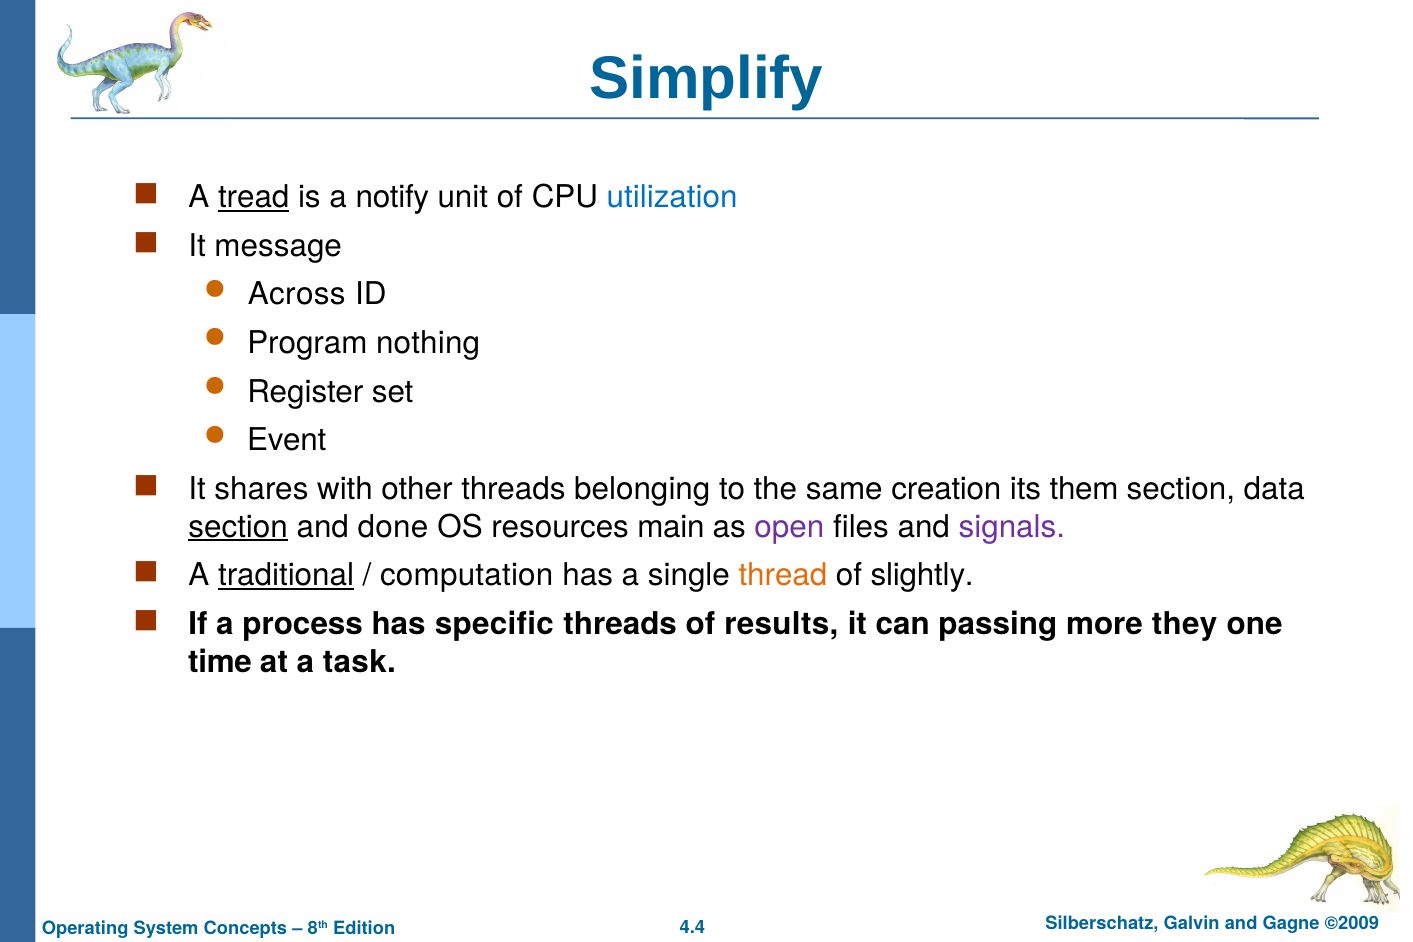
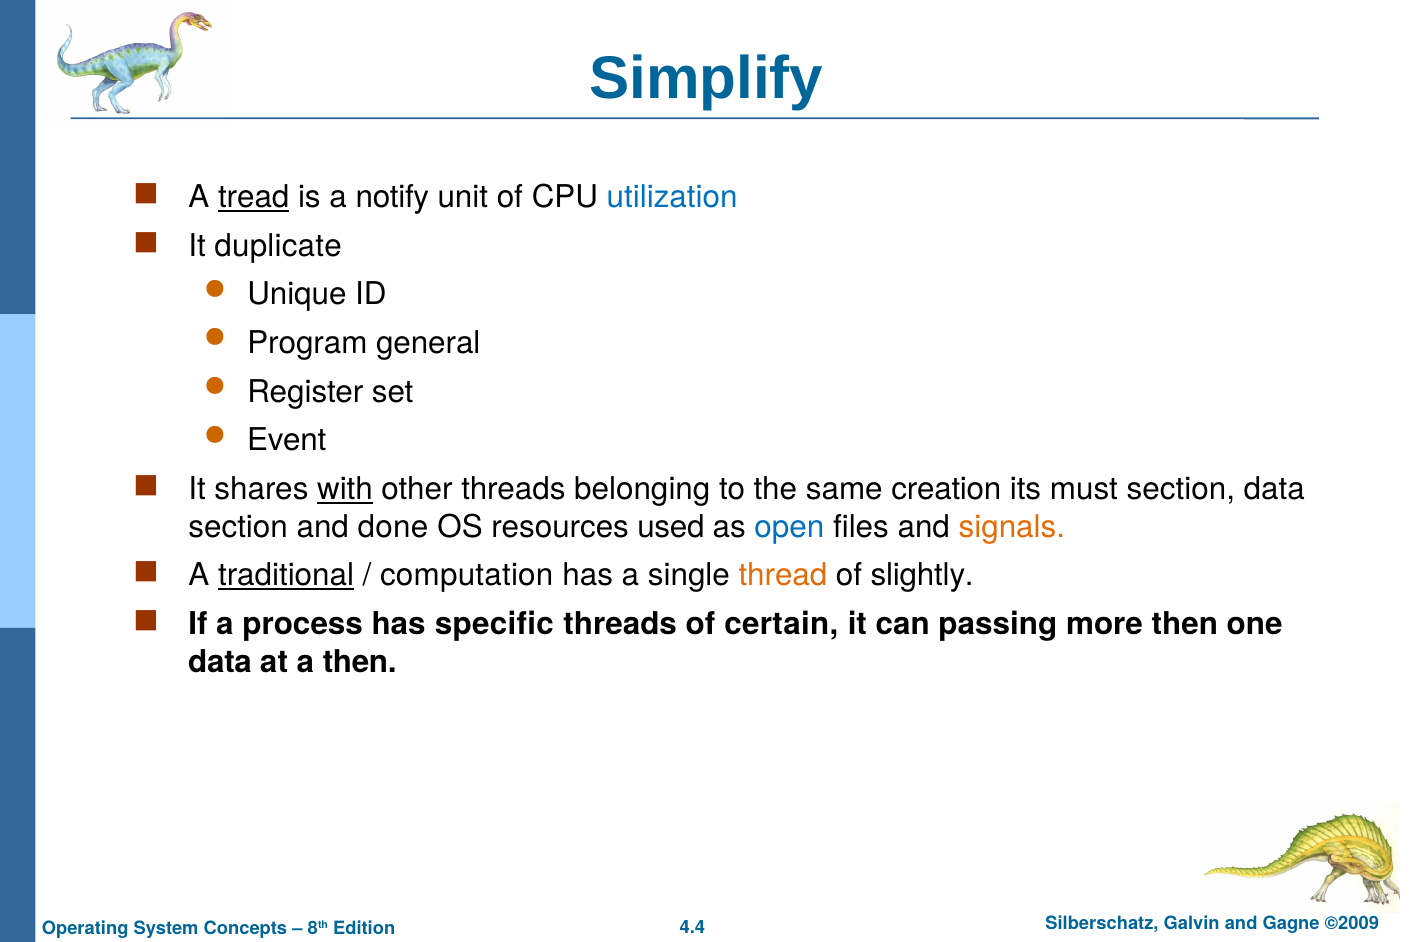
message: message -> duplicate (278, 246)
Across: Across -> Unique (297, 294)
nothing: nothing -> general (428, 343)
with underline: none -> present (345, 489)
them: them -> must (1084, 489)
section underline: present -> none (238, 527)
main: main -> used (671, 527)
open colour: purple -> blue (789, 527)
signals colour: purple -> orange (1012, 527)
results: results -> certain (781, 624)
more they: they -> then (1185, 624)
time: time -> data (220, 662)
a task: task -> then (360, 662)
